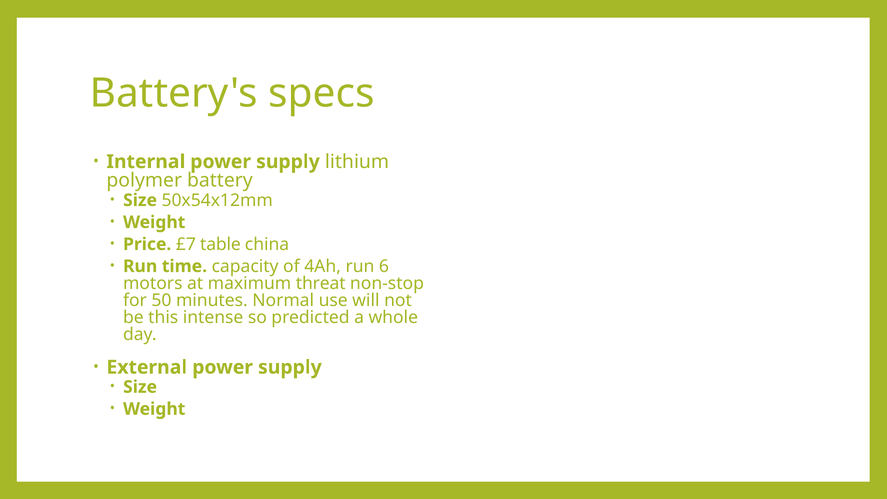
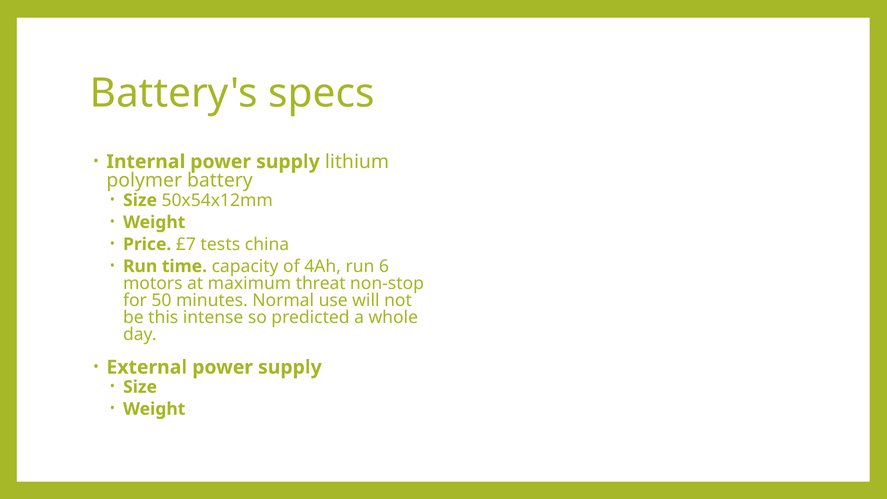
table: table -> tests (220, 244)
